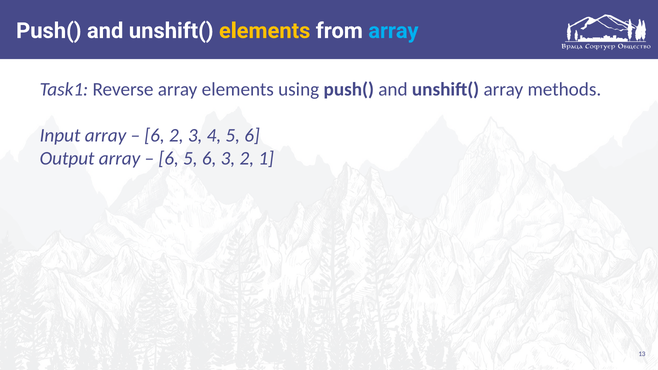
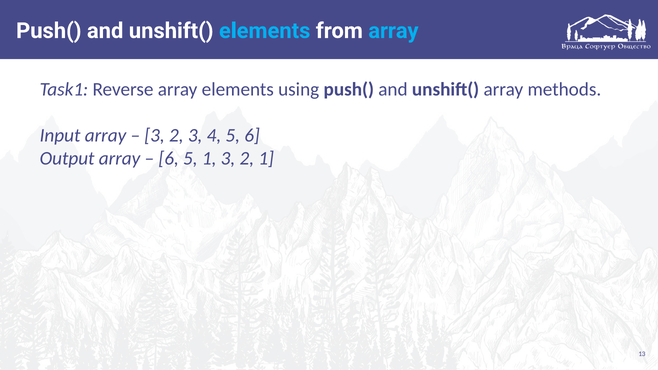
elements colour: yellow -> light blue (265, 31)
6: 6 -> 3 (155, 136)
6 5 6: 6 -> 1 (209, 159)
